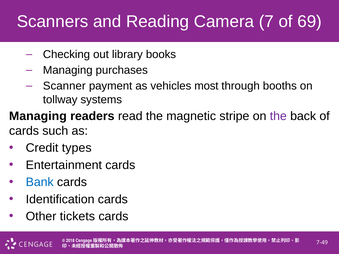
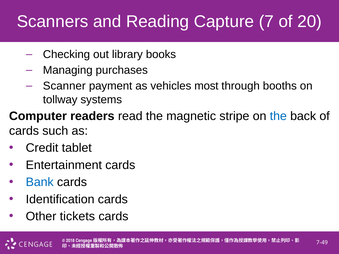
Camera: Camera -> Capture (224, 21)
69: 69 -> 20 (310, 21)
Managing: Managing -> Computer (38, 116)
the colour: purple -> blue (278, 116)
types: types -> tablet (77, 148)
